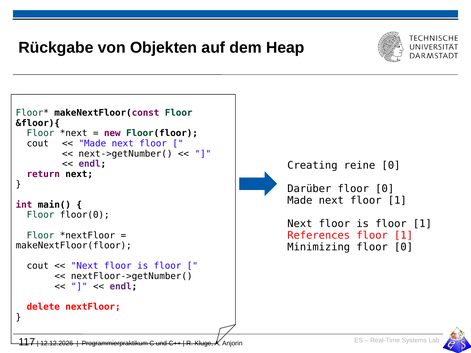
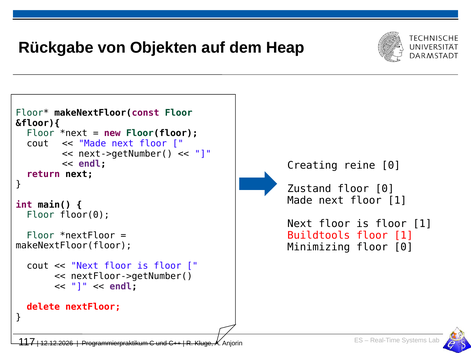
Darüber: Darüber -> Zustand (309, 189)
References: References -> Buildtools (319, 236)
